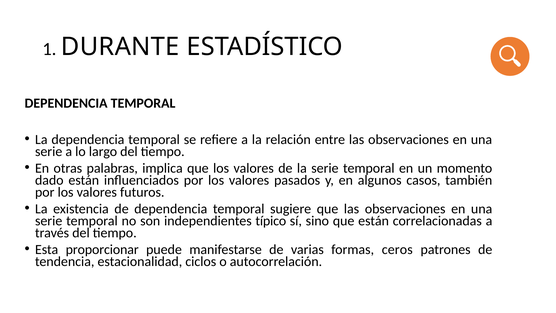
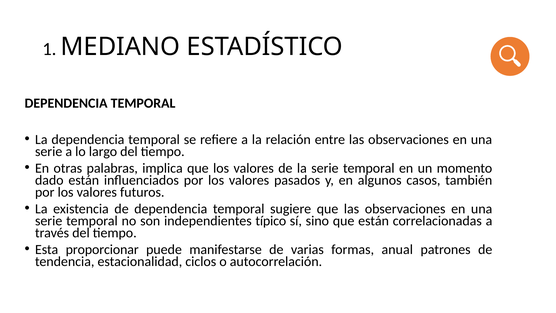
DURANTE: DURANTE -> MEDIANO (120, 47)
ceros: ceros -> anual (397, 249)
